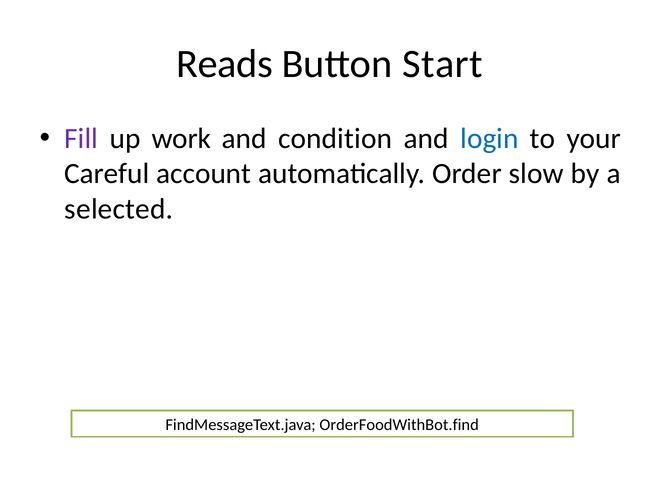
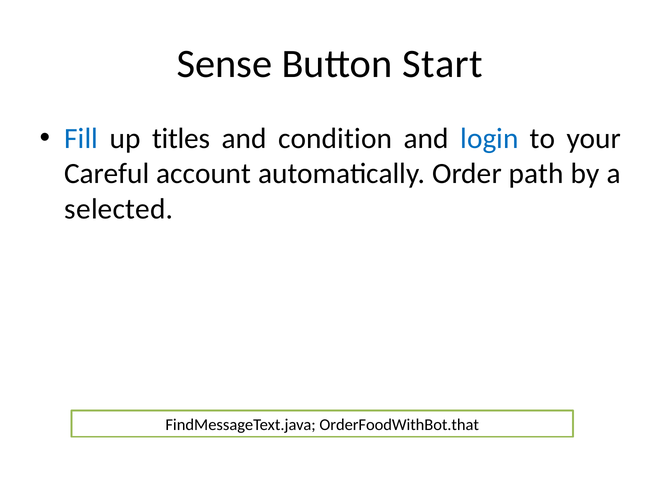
Reads: Reads -> Sense (224, 64)
Fill colour: purple -> blue (81, 139)
work: work -> titles (181, 139)
slow: slow -> path (536, 174)
OrderFoodWithBot.find: OrderFoodWithBot.find -> OrderFoodWithBot.that (399, 425)
